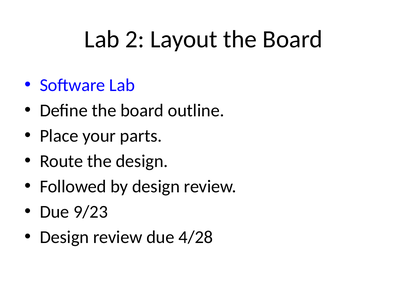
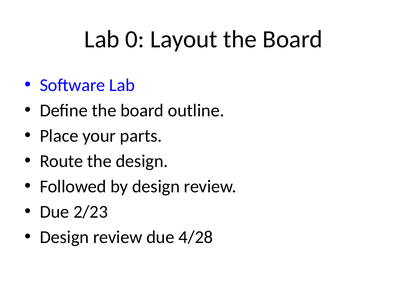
2: 2 -> 0 (135, 39)
9/23: 9/23 -> 2/23 (91, 212)
